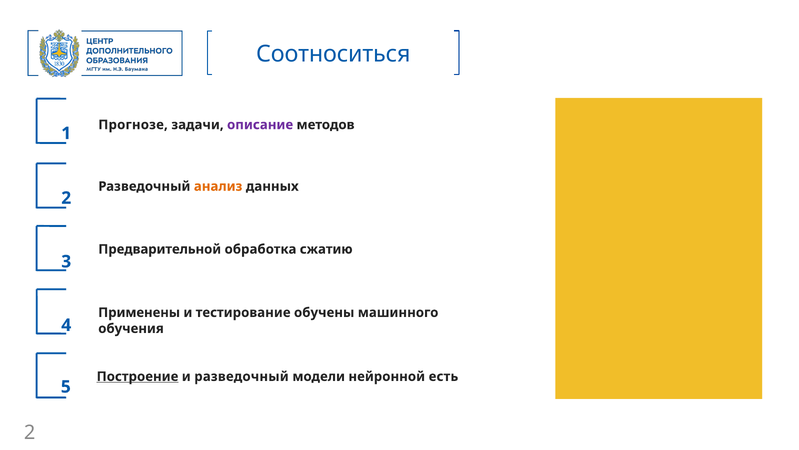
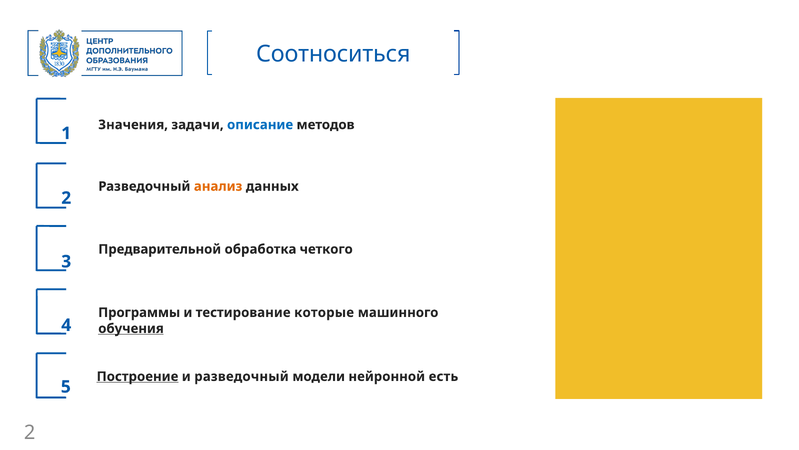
Прогнозе: Прогнозе -> Значения (133, 125)
описание colour: purple -> blue (260, 125)
сжатию: сжатию -> четкого (326, 249)
Применены: Применены -> Программы (139, 312)
обучены: обучены -> которые (324, 312)
обучения underline: none -> present (131, 328)
